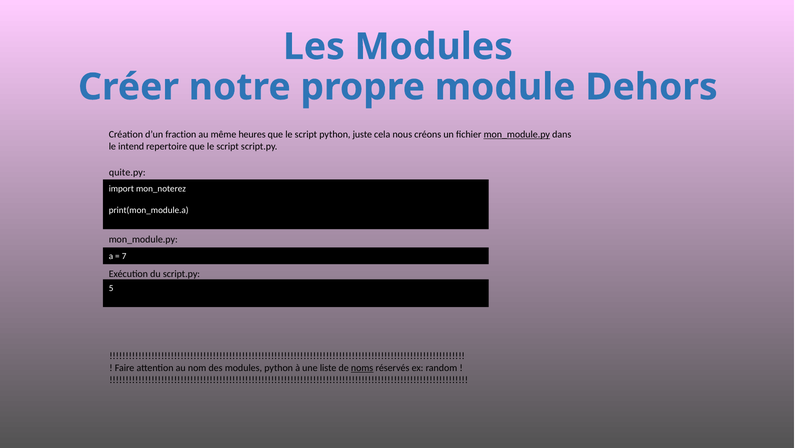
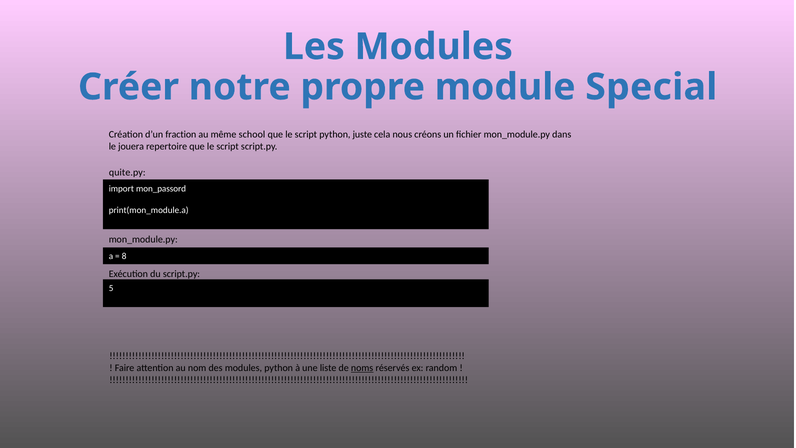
Dehors: Dehors -> Special (651, 87)
heures: heures -> school (252, 134)
mon_module.py underline: present -> none (517, 134)
intend: intend -> jouera (131, 146)
mon_noterez: mon_noterez -> mon_passord (161, 188)
7: 7 -> 8 (124, 256)
